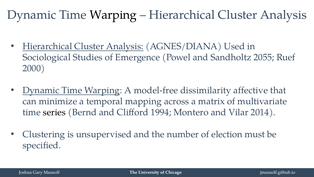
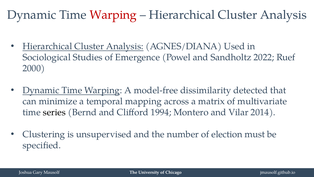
Warping colour: black -> red (113, 15)
2055: 2055 -> 2022 (264, 57)
affective: affective -> detected (251, 90)
